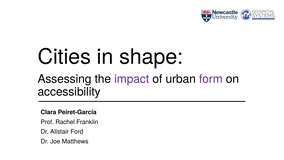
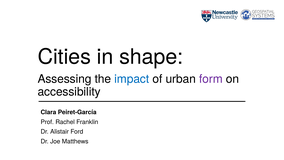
impact colour: purple -> blue (132, 79)
